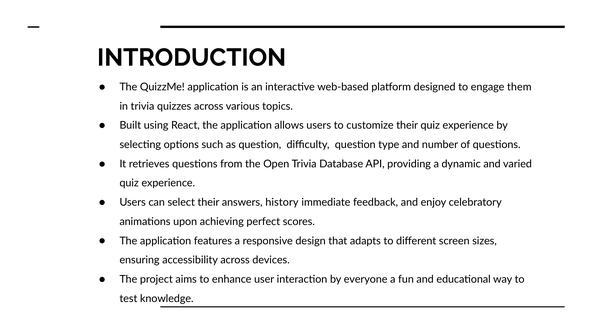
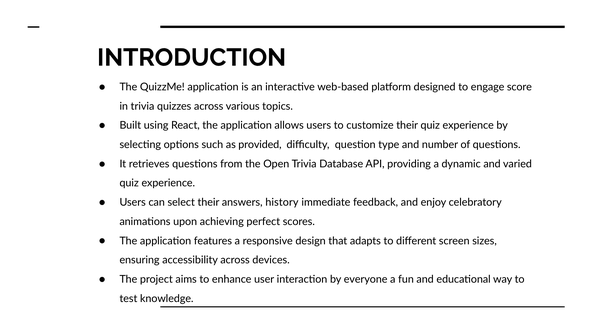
them: them -> score (519, 87)
as question: question -> provided (260, 145)
